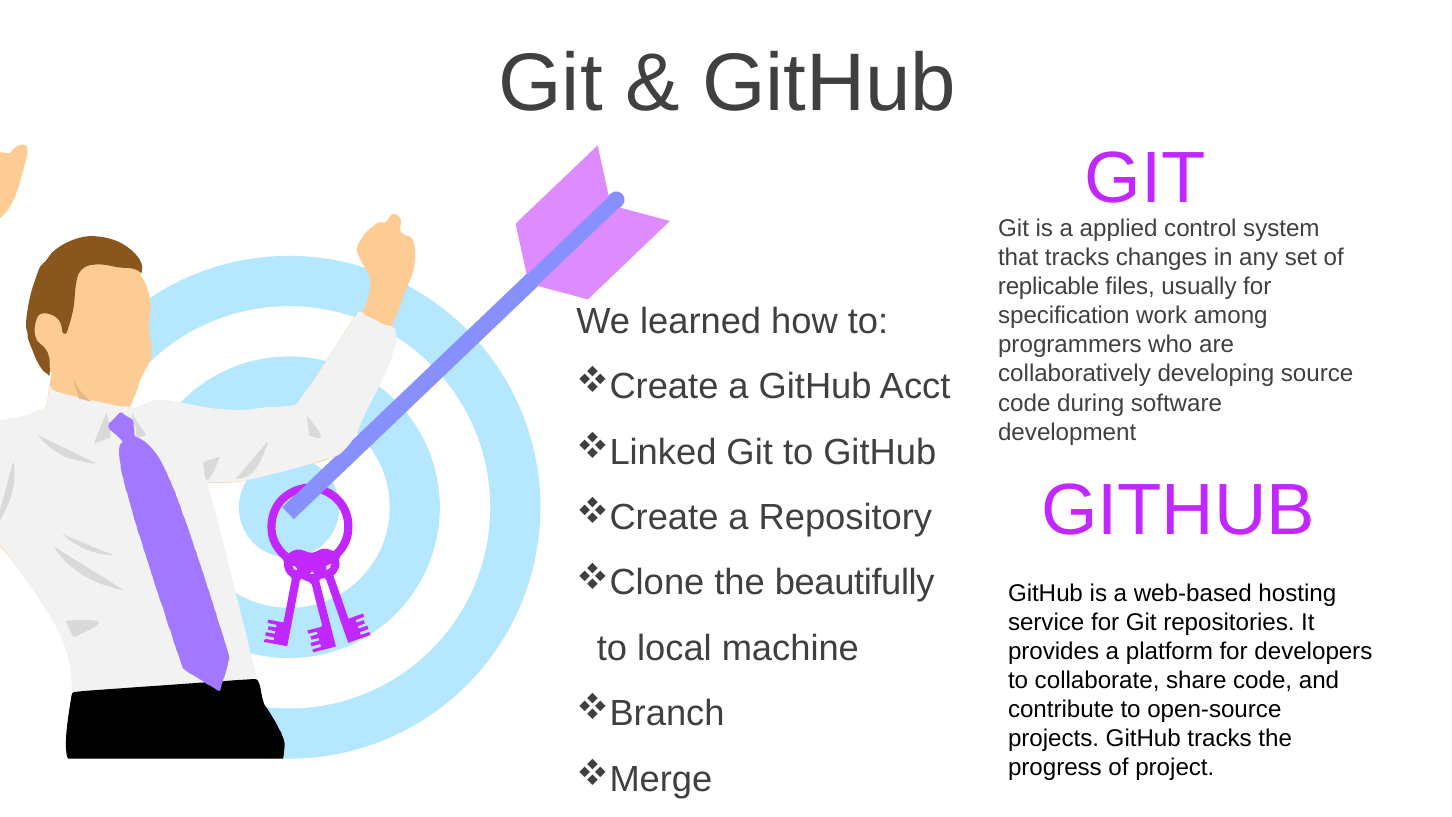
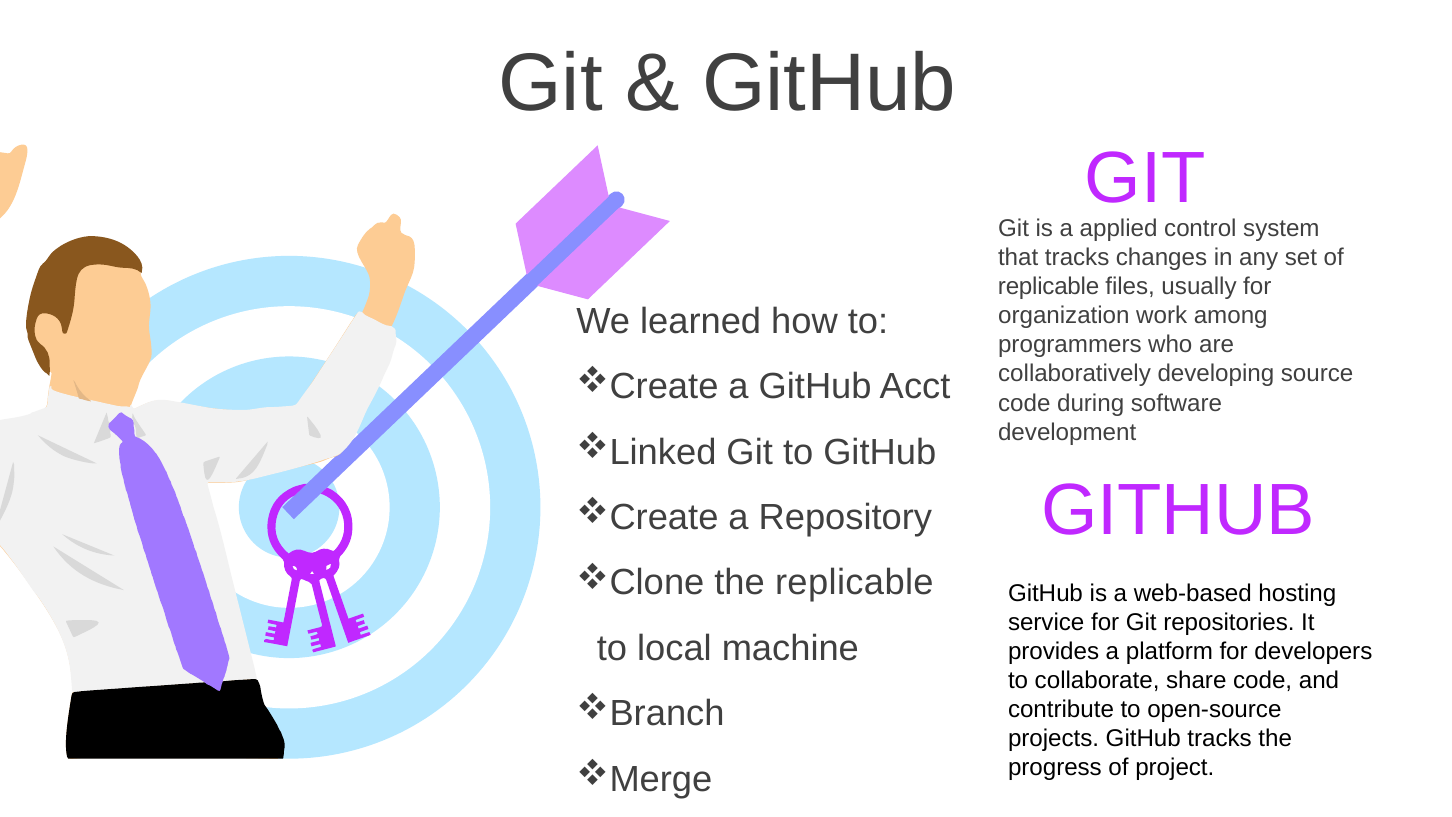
specification: specification -> organization (1064, 316)
the beautifully: beautifully -> replicable (854, 583)
